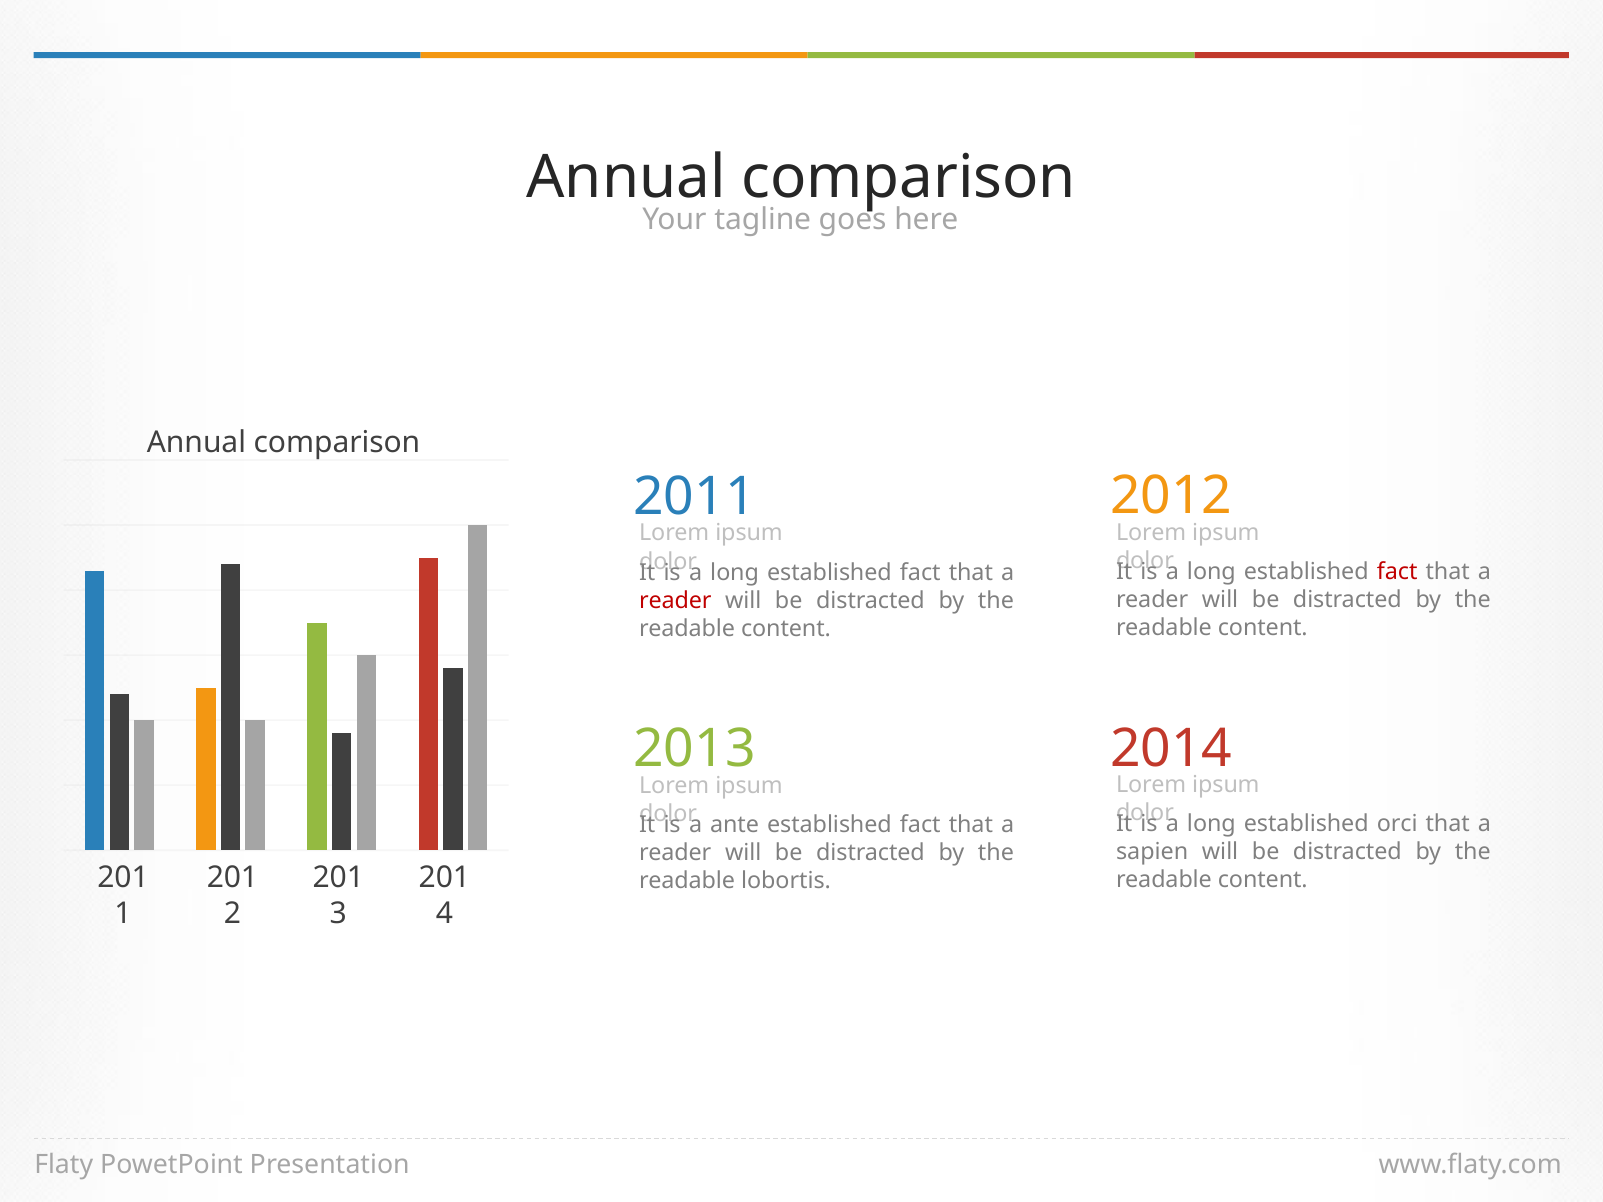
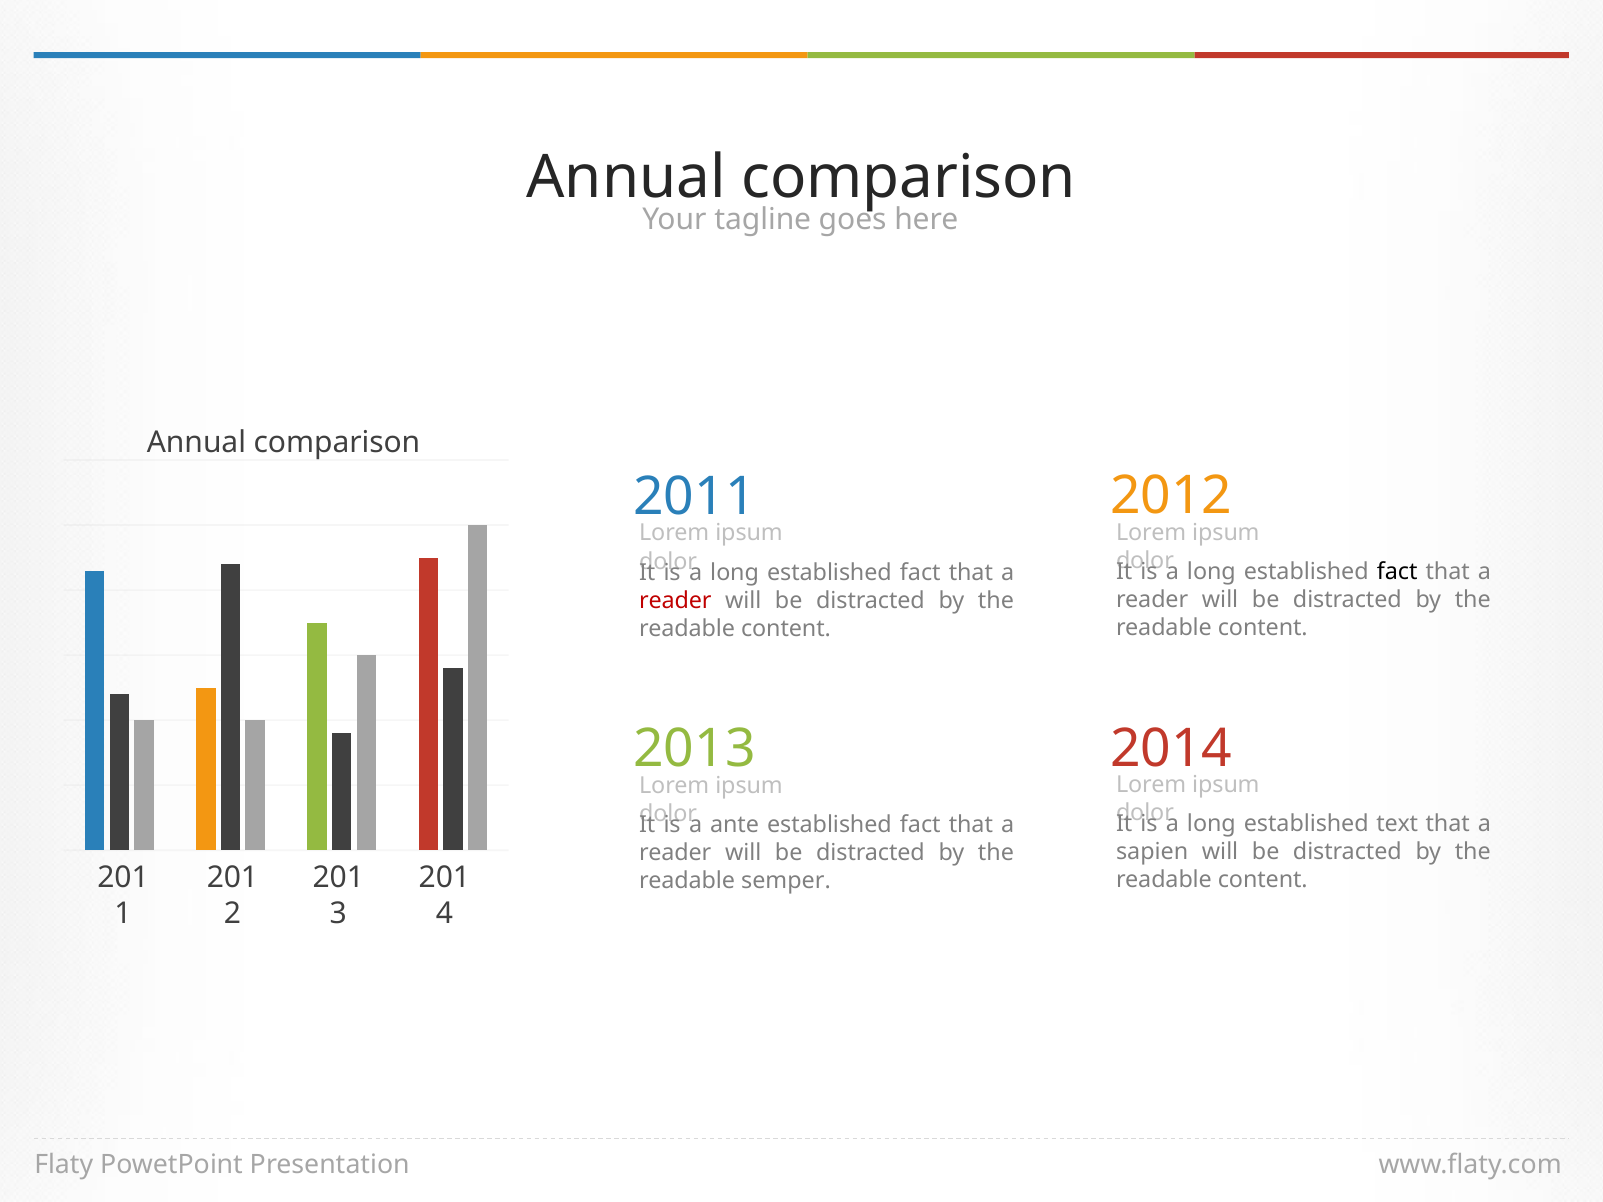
fact colour: red -> black (1397, 572)
orci: orci -> text (1397, 824)
lobortis: lobortis -> semper (786, 881)
